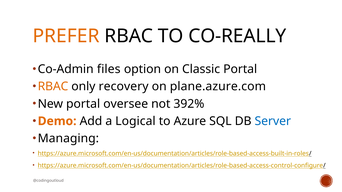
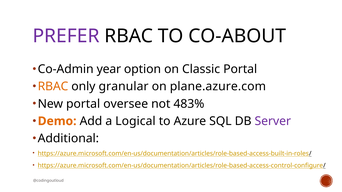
PREFER colour: orange -> purple (66, 36)
CO-REALLY: CO-REALLY -> CO-ABOUT (237, 36)
files: files -> year (109, 69)
recovery: recovery -> granular (124, 87)
392%: 392% -> 483% (189, 104)
Server colour: blue -> purple (273, 121)
Managing: Managing -> Additional (68, 139)
